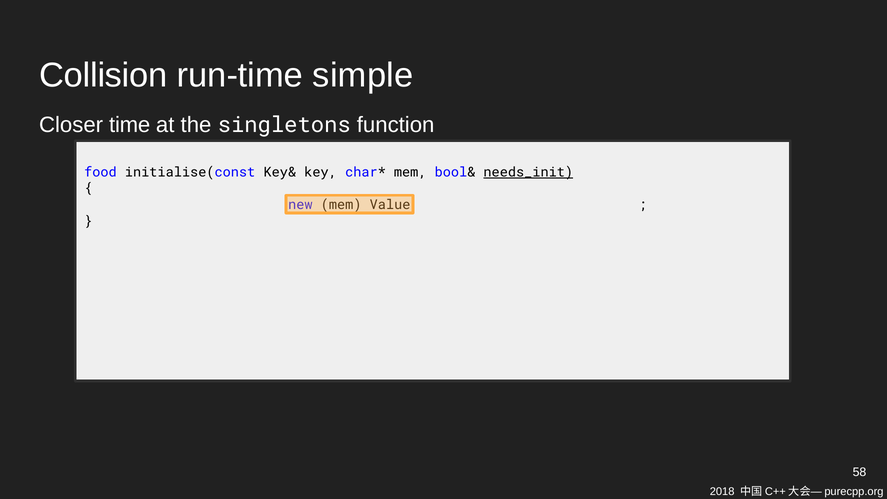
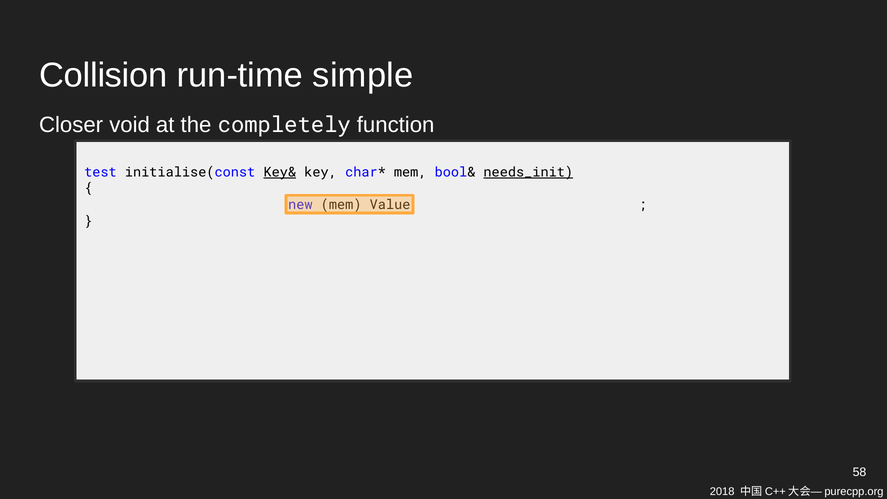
time: time -> void (130, 125)
singletons: singletons -> completely (284, 125)
food: food -> test (100, 172)
Key& underline: none -> present (280, 172)
